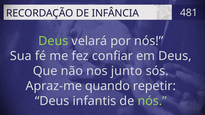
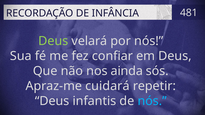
junto: junto -> ainda (127, 71)
quando: quando -> cuidará (107, 86)
nós colour: light green -> light blue (152, 101)
